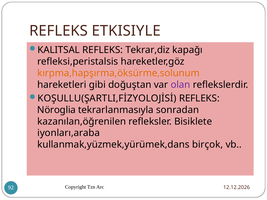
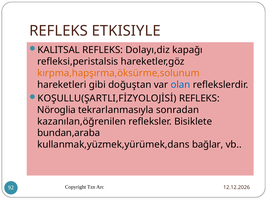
Tekrar,diz: Tekrar,diz -> Dolayı,diz (148, 50)
olan colour: purple -> blue (181, 85)
iyonları,araba: iyonları,araba -> bundan,araba (69, 133)
birçok: birçok -> bağlar (208, 145)
